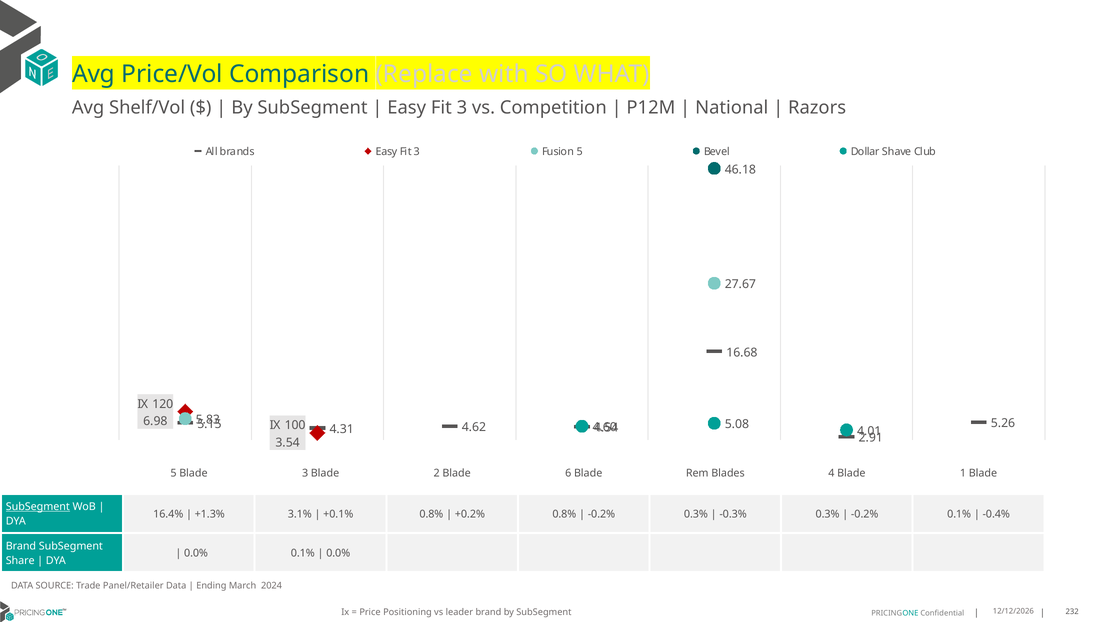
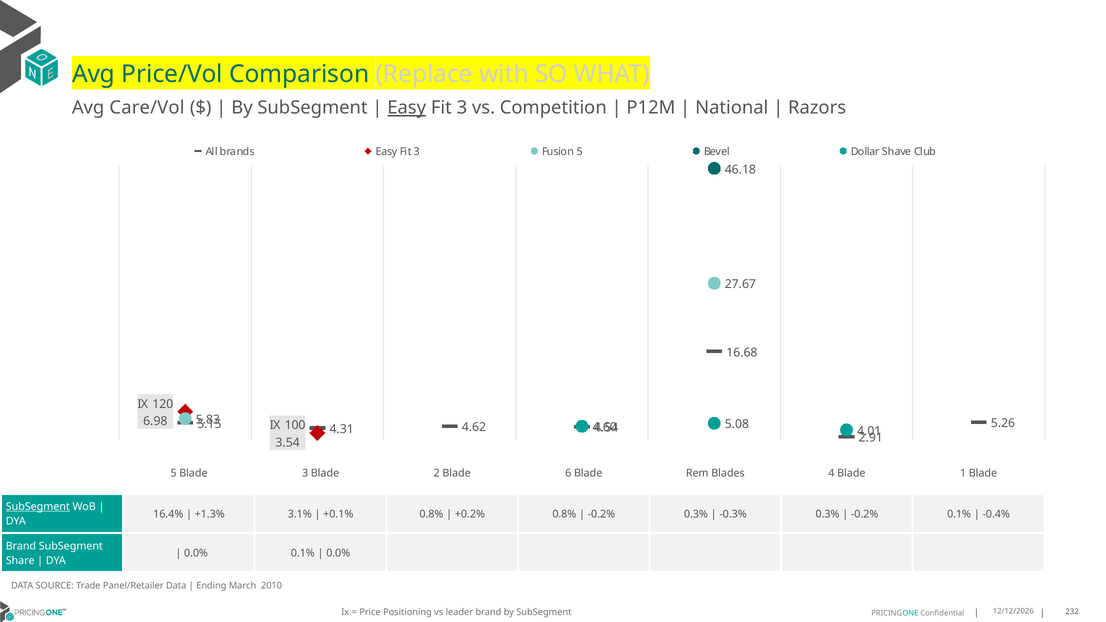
Shelf/Vol: Shelf/Vol -> Care/Vol (147, 108)
Easy underline: none -> present (407, 108)
2024: 2024 -> 2010 (272, 586)
